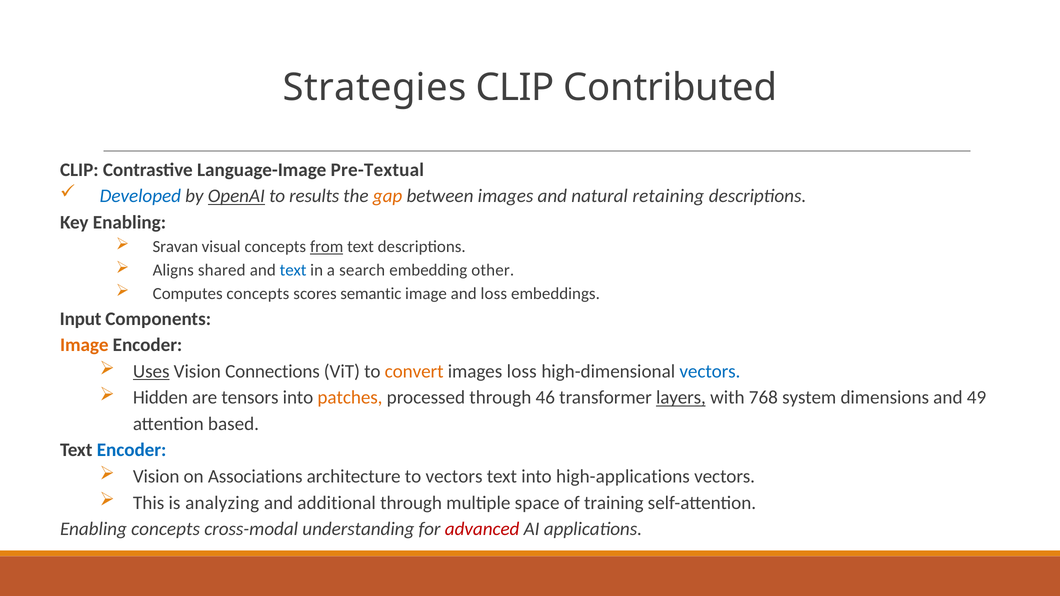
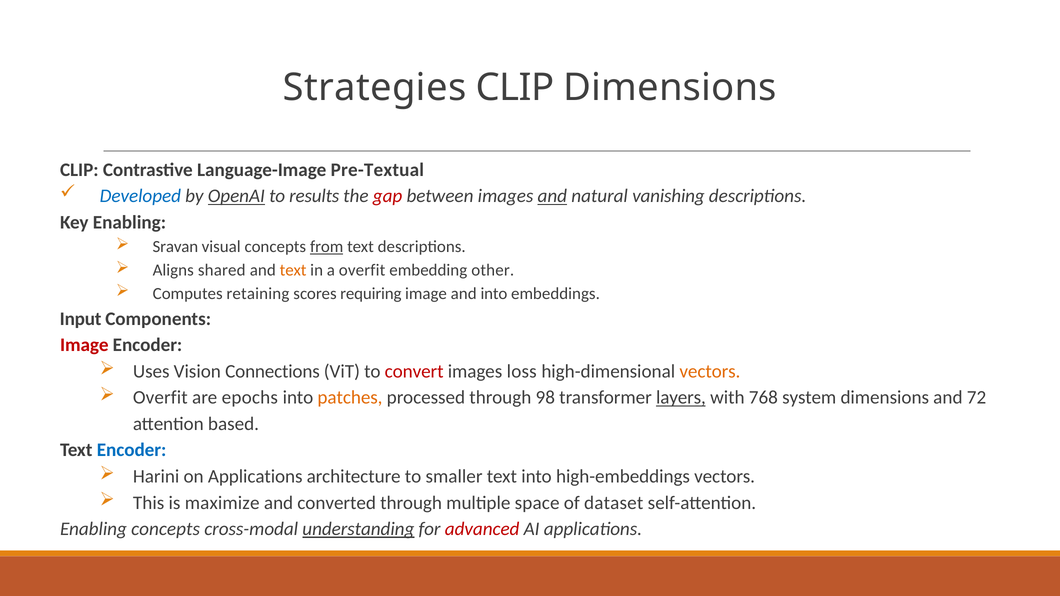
CLIP Contributed: Contributed -> Dimensions (670, 88)
gap colour: orange -> red (388, 196)
and underline: none -> present (552, 196)
retaining: retaining -> vanishing (668, 196)
text colour: blue -> orange (293, 270)
a search: search -> overfit (362, 270)
Computes concepts: concepts -> retaining (258, 294)
semantic: semantic -> requiring (371, 294)
and loss: loss -> into (494, 294)
Image colour: orange -> red (84, 345)
Uses underline: present -> none (151, 371)
convert colour: orange -> red (414, 371)
vectors colour: blue -> orange (710, 371)
Hidden: Hidden -> Overfit (160, 398)
tensors: tensors -> epochs (250, 398)
46: 46 -> 98 (545, 398)
49: 49 -> 72 (977, 398)
Vision: Vision -> Harini (156, 477)
on Associations: Associations -> Applications (255, 477)
to vectors: vectors -> smaller (454, 477)
high-applications: high-applications -> high-embeddings (623, 477)
analyzing: analyzing -> maximize (222, 503)
additional: additional -> converted (337, 503)
training: training -> dataset (614, 503)
understanding underline: none -> present (358, 529)
